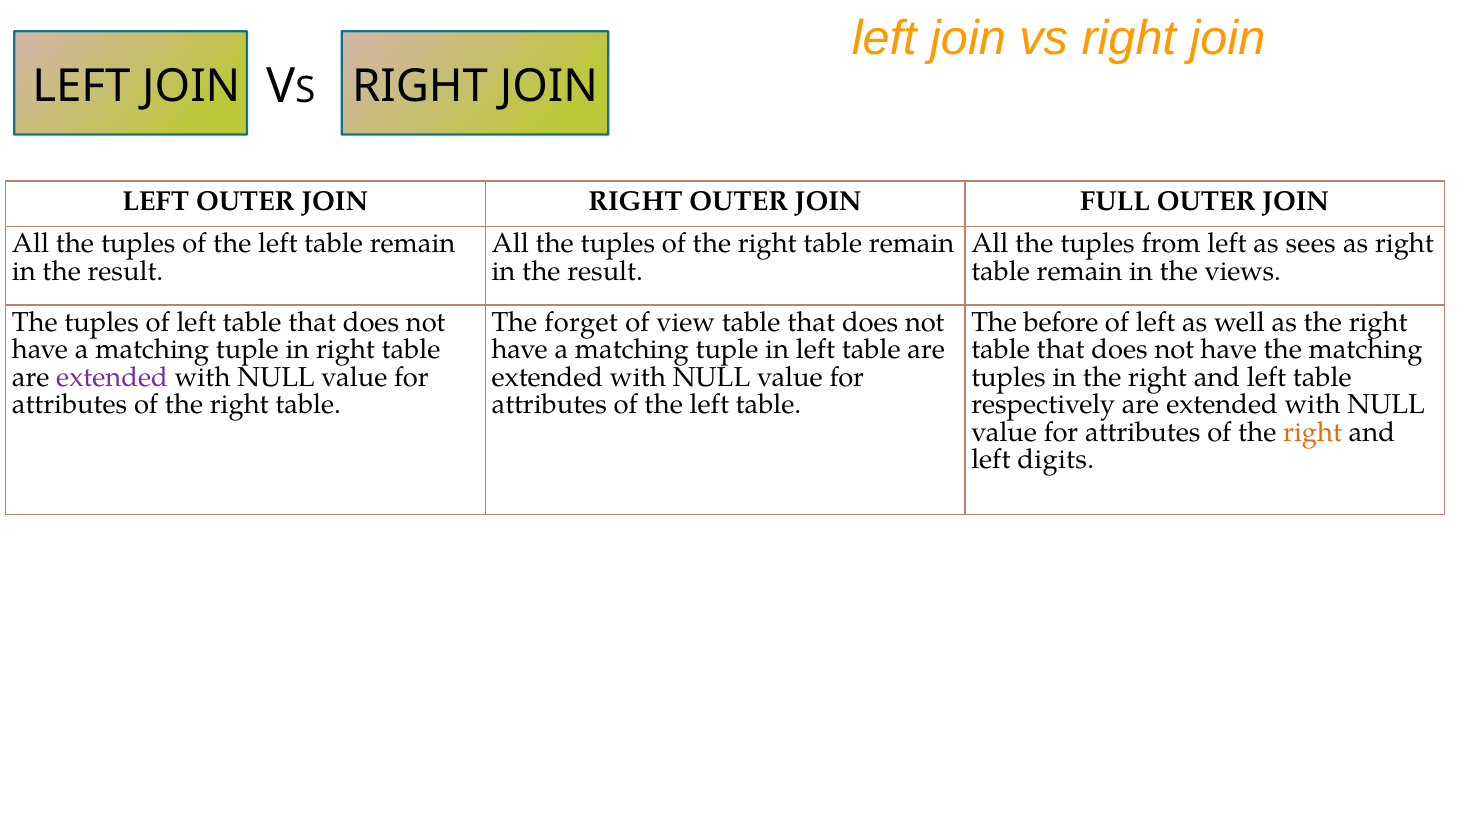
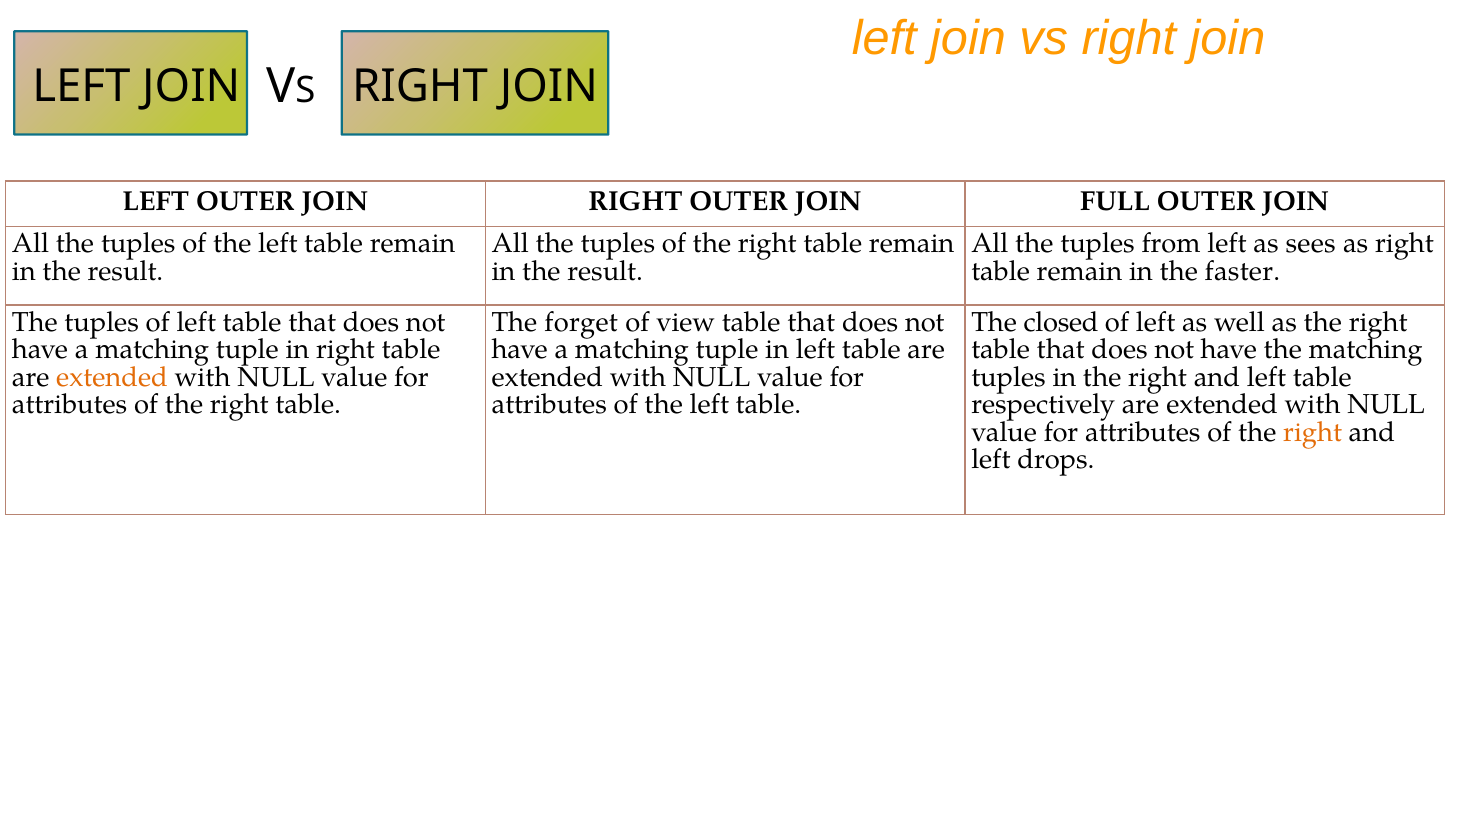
views: views -> faster (1242, 271)
before: before -> closed (1061, 322)
extended colour: purple -> orange (112, 377)
digits: digits -> drops (1056, 460)
